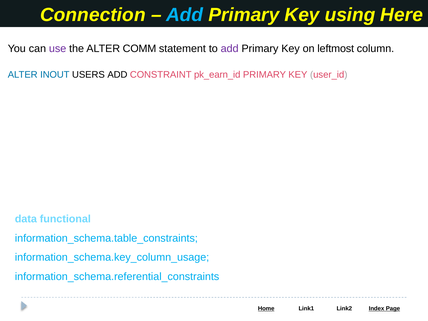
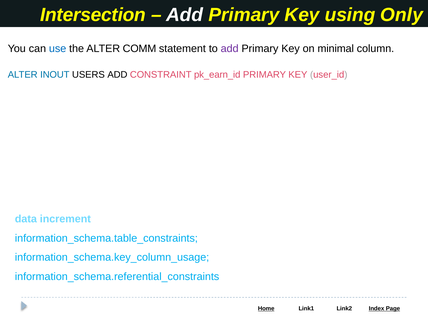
Connection: Connection -> Intersection (93, 15)
Add colour: light blue -> white (185, 15)
Here: Here -> Only (402, 15)
use colour: purple -> blue (58, 48)
leftmost: leftmost -> minimal (336, 48)
functional: functional -> increment (65, 219)
